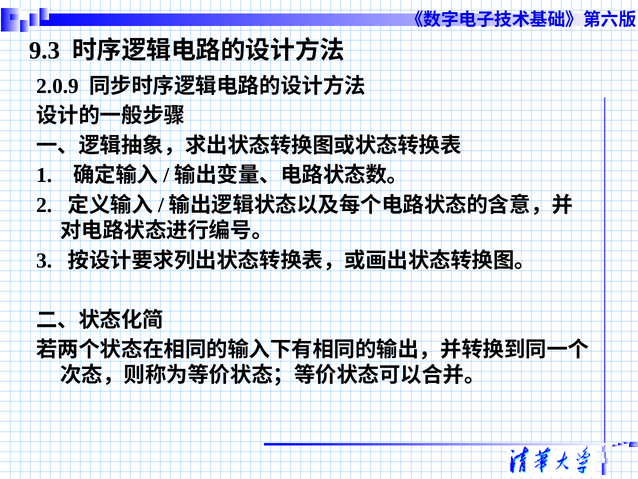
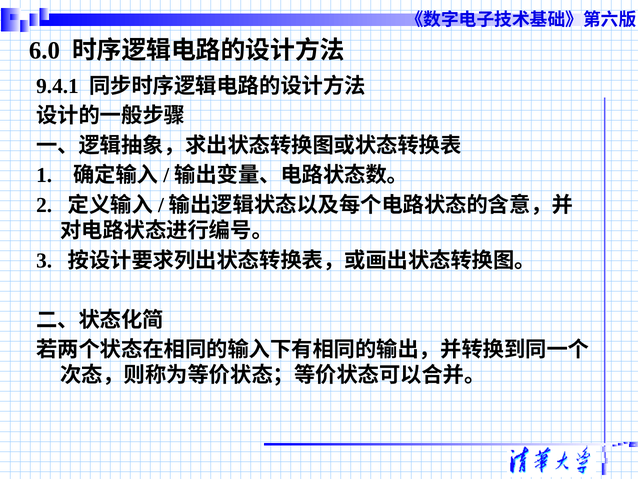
9.3: 9.3 -> 6.0 (44, 51)
2.0.9: 2.0.9 -> 9.4.1 (57, 86)
